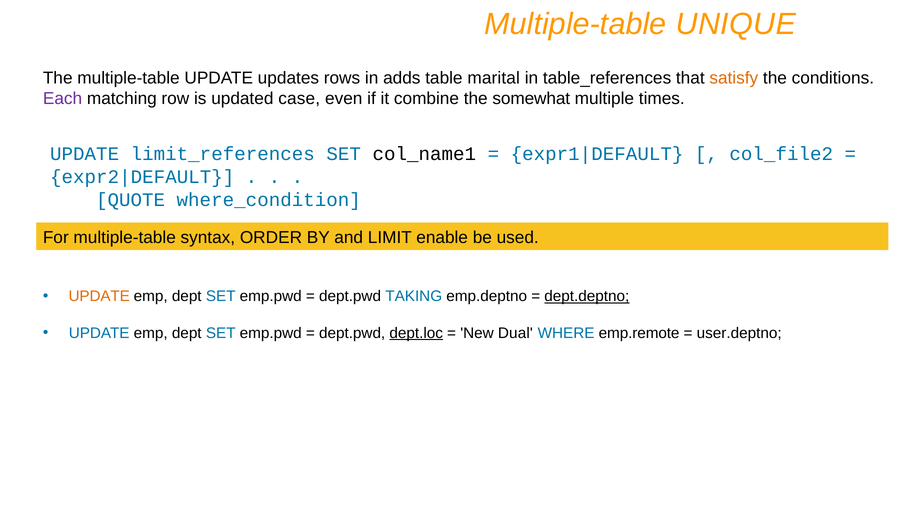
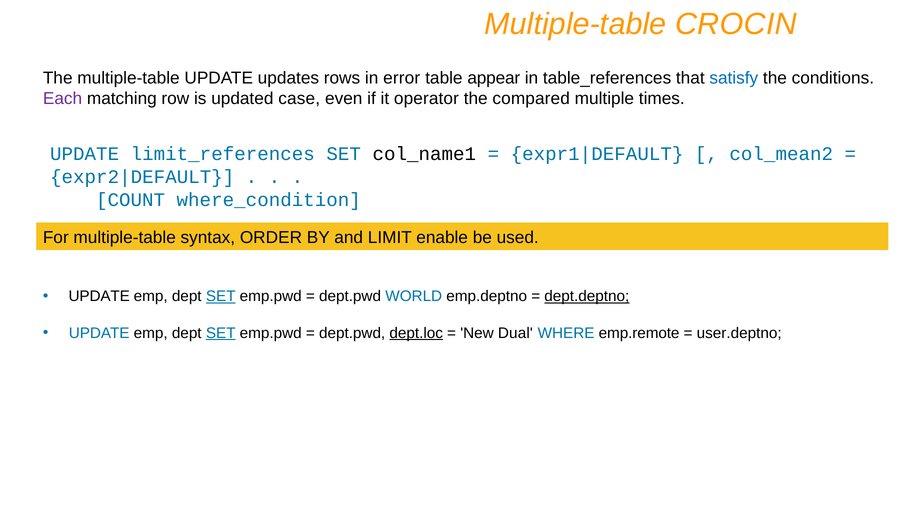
UNIQUE: UNIQUE -> CROCIN (736, 24)
adds: adds -> error (402, 78)
marital: marital -> appear (494, 78)
satisfy colour: orange -> blue (734, 78)
combine: combine -> operator (426, 99)
somewhat: somewhat -> compared (531, 99)
col_file2: col_file2 -> col_mean2 (781, 154)
QUOTE: QUOTE -> COUNT (131, 200)
UPDATE colour: orange -> black (99, 296)
SET underline: none -> present (221, 296)
TAKING: TAKING -> WORLD (414, 296)
SET underline: none -> present (221, 333)
